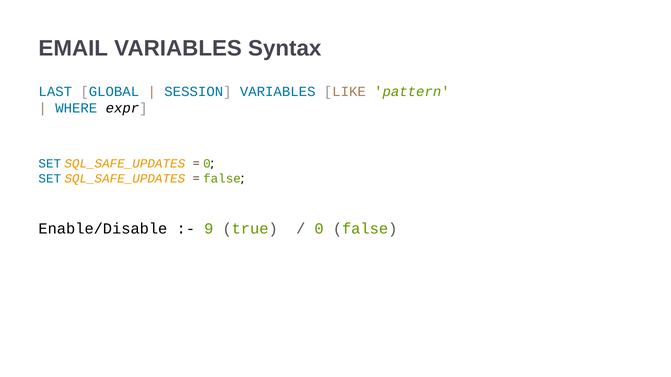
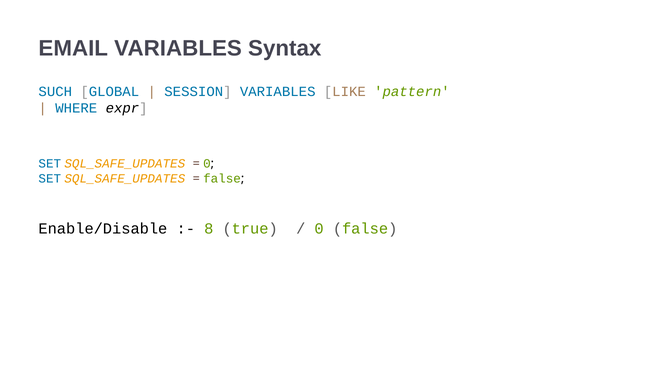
LAST: LAST -> SUCH (55, 92)
9: 9 -> 8 (209, 229)
